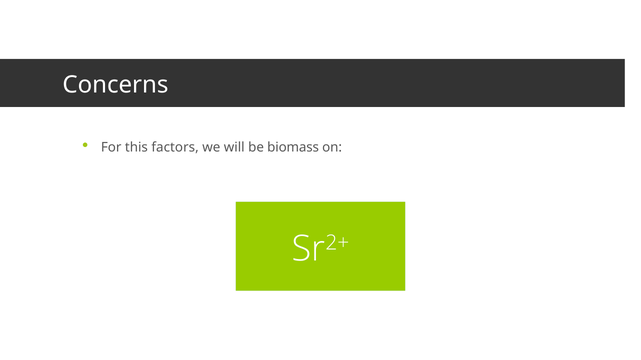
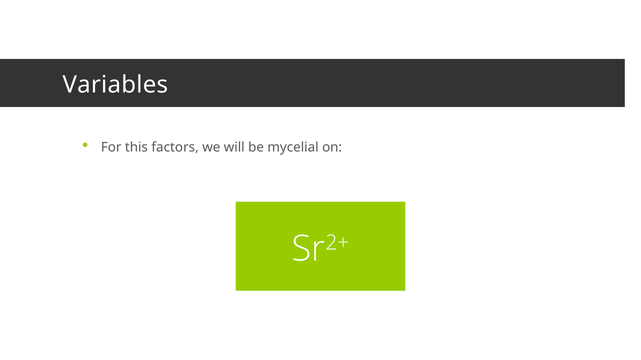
Concerns: Concerns -> Variables (115, 85)
biomass: biomass -> mycelial (293, 148)
